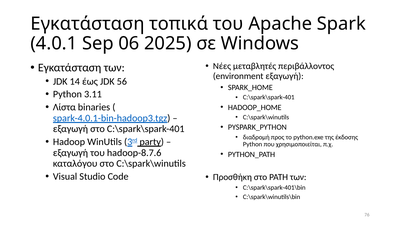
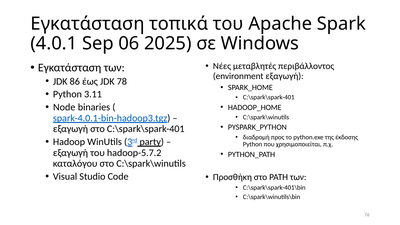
14: 14 -> 86 (75, 81)
56: 56 -> 78 (122, 81)
Λίστα: Λίστα -> Node (64, 107)
hadoop-8.7.6: hadoop-8.7.6 -> hadoop-5.7.2 (134, 153)
